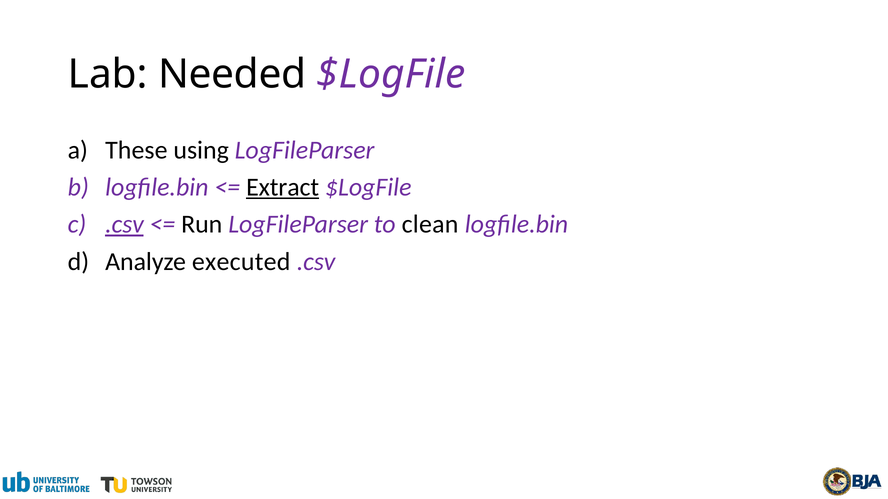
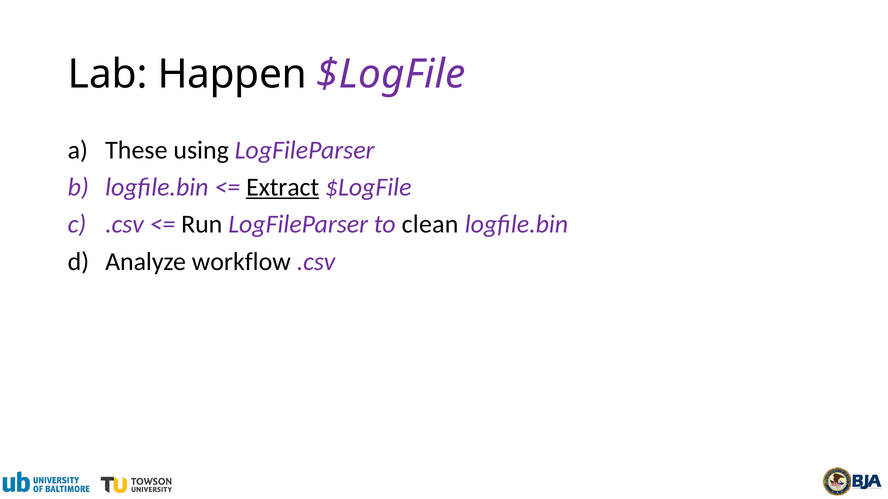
Needed: Needed -> Happen (232, 75)
.csv underline: present -> none (124, 225)
executed: executed -> workflow (241, 262)
